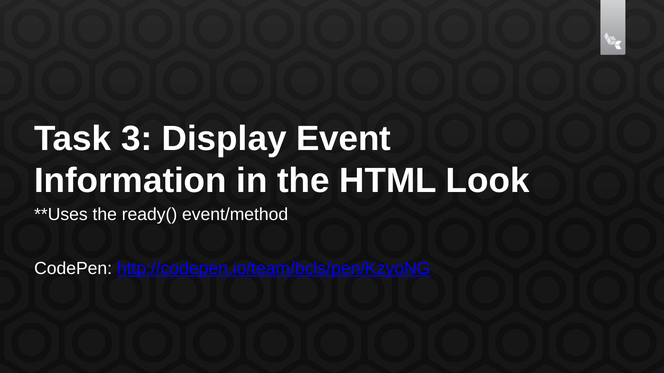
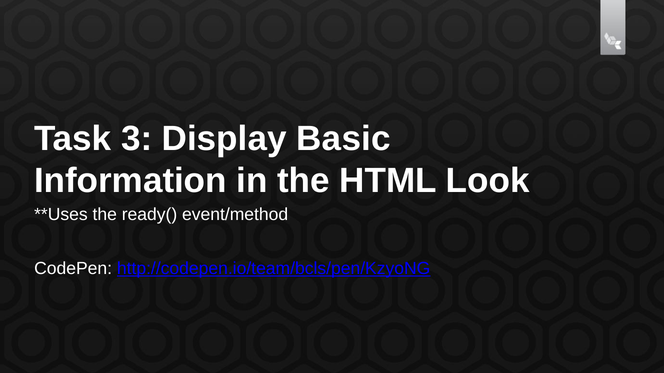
Event: Event -> Basic (343, 139)
